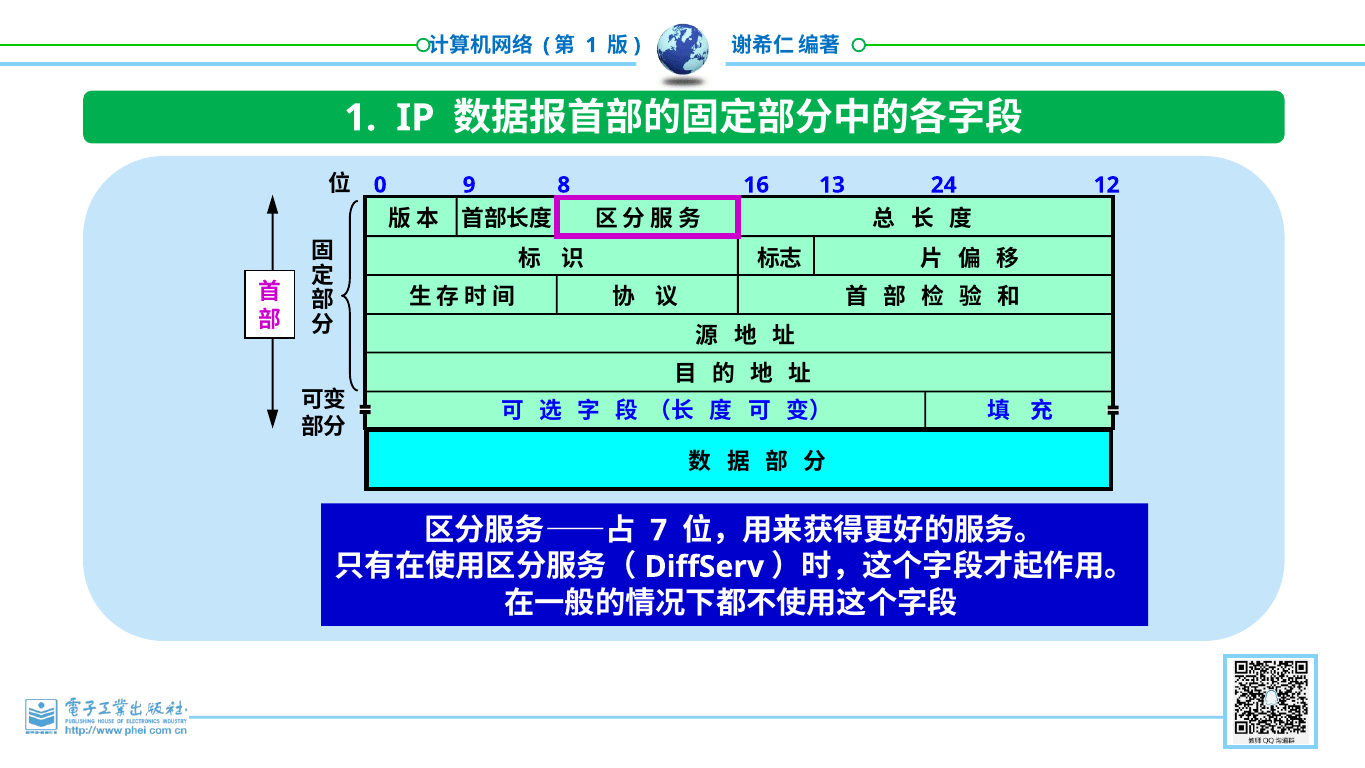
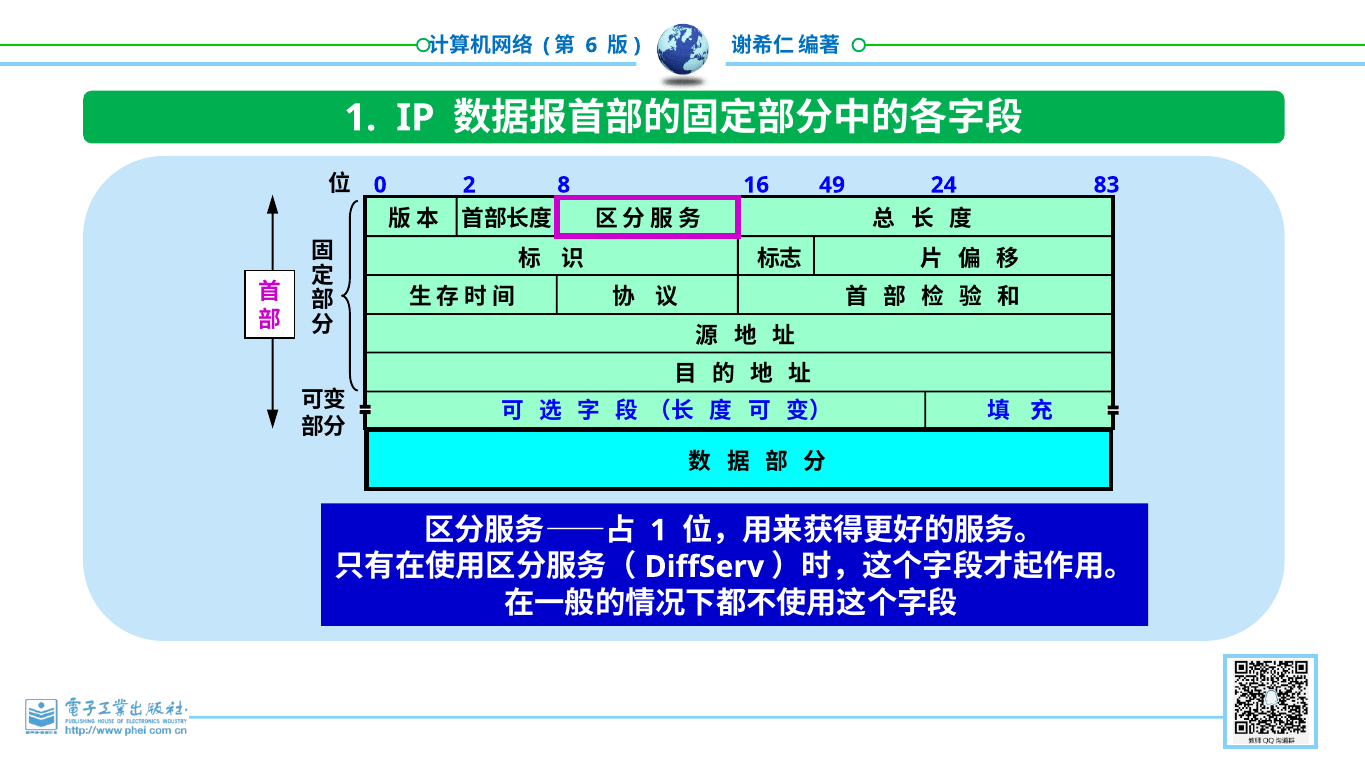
1: 1 -> 6 (591, 45)
9: 9 -> 2 (469, 185)
13: 13 -> 49 (832, 185)
12: 12 -> 83 (1107, 185)
7: 7 -> 1 (659, 530)
